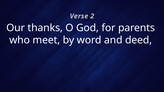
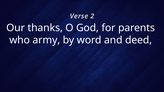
meet: meet -> army (46, 40)
